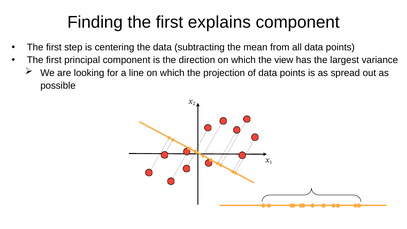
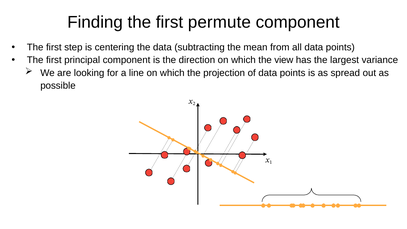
explains: explains -> permute (219, 22)
